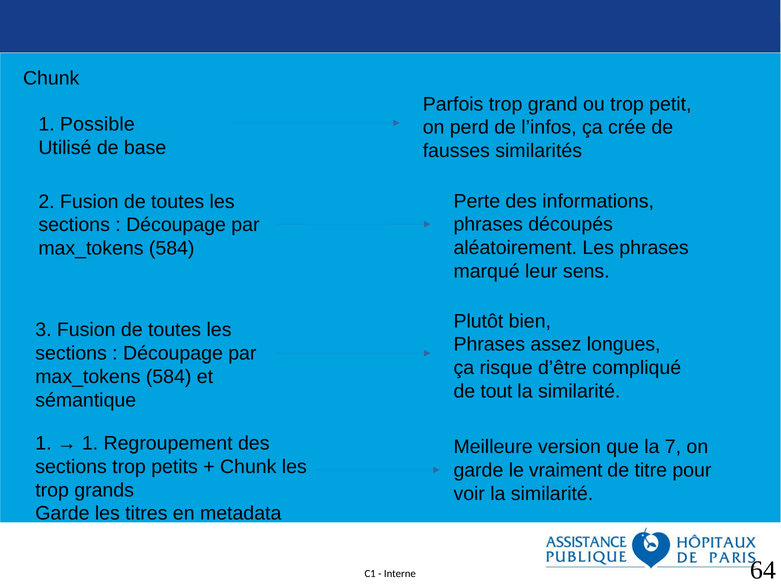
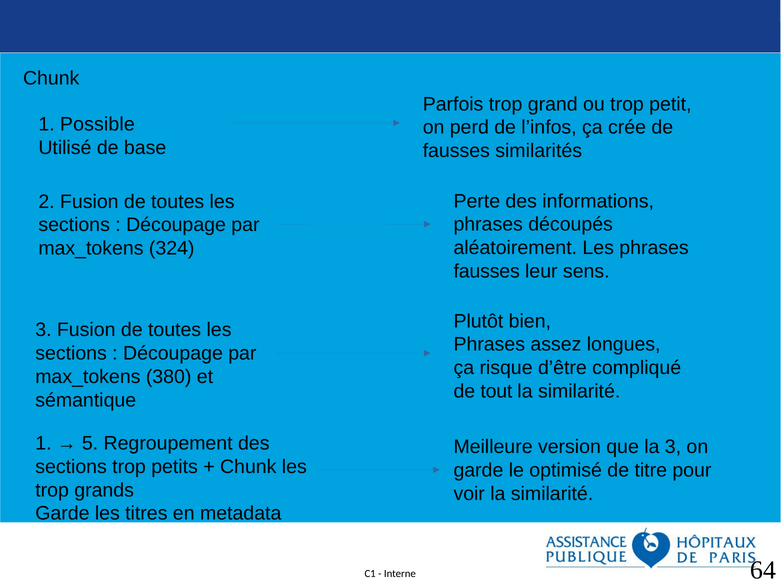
584: 584 -> 324 (172, 249)
marqué: marqué -> fausses (487, 272)
584: 584 -> 380 (169, 377)
1: 1 -> 5 (90, 444)
la 7: 7 -> 3 (673, 447)
vraiment: vraiment -> optimisé (566, 471)
